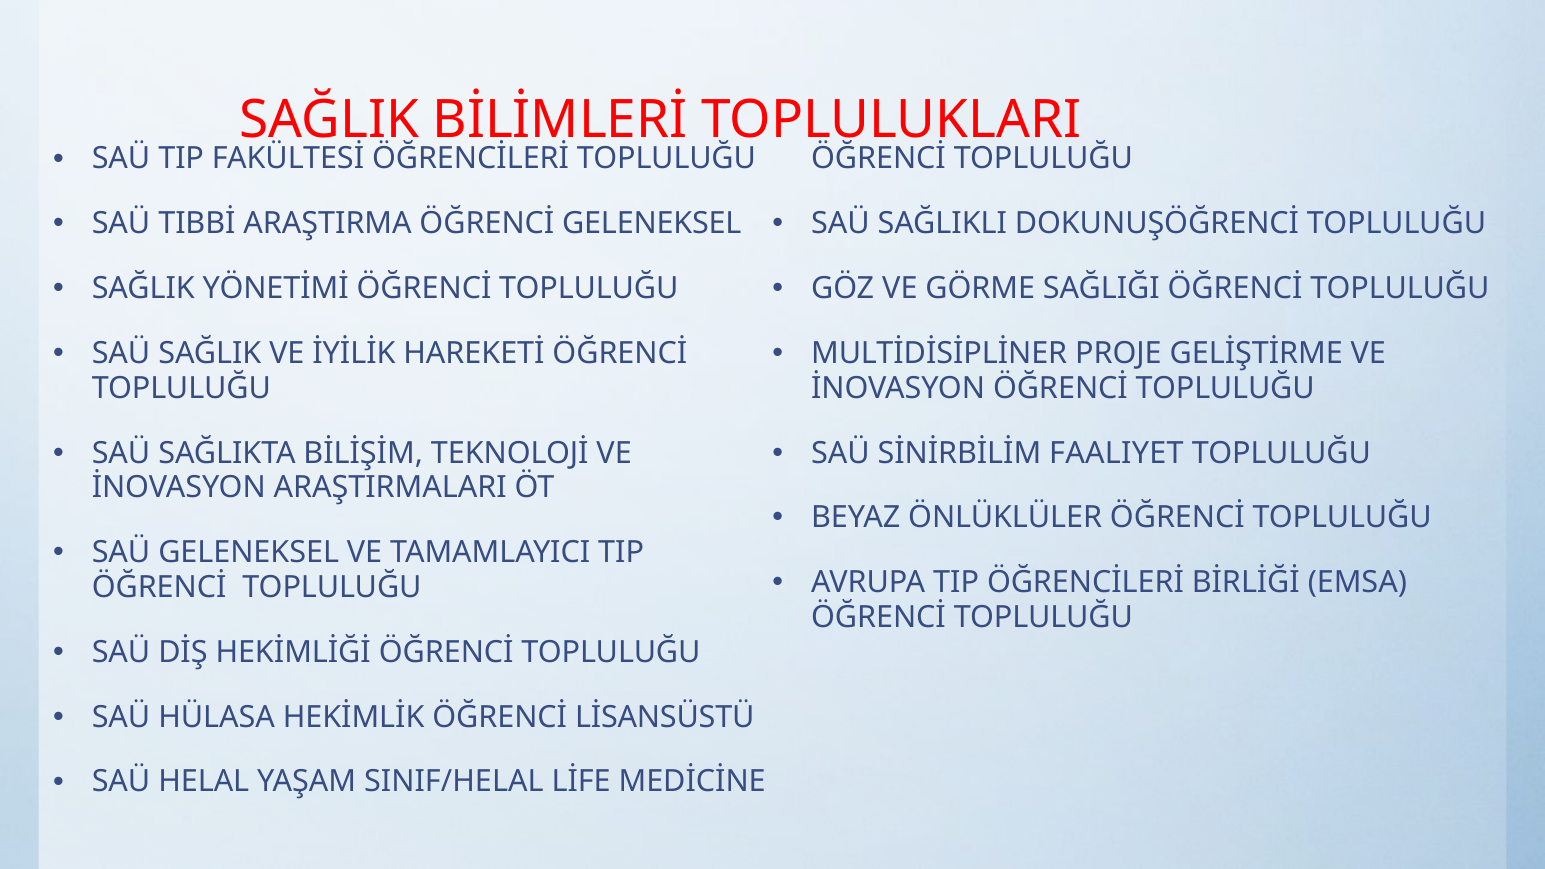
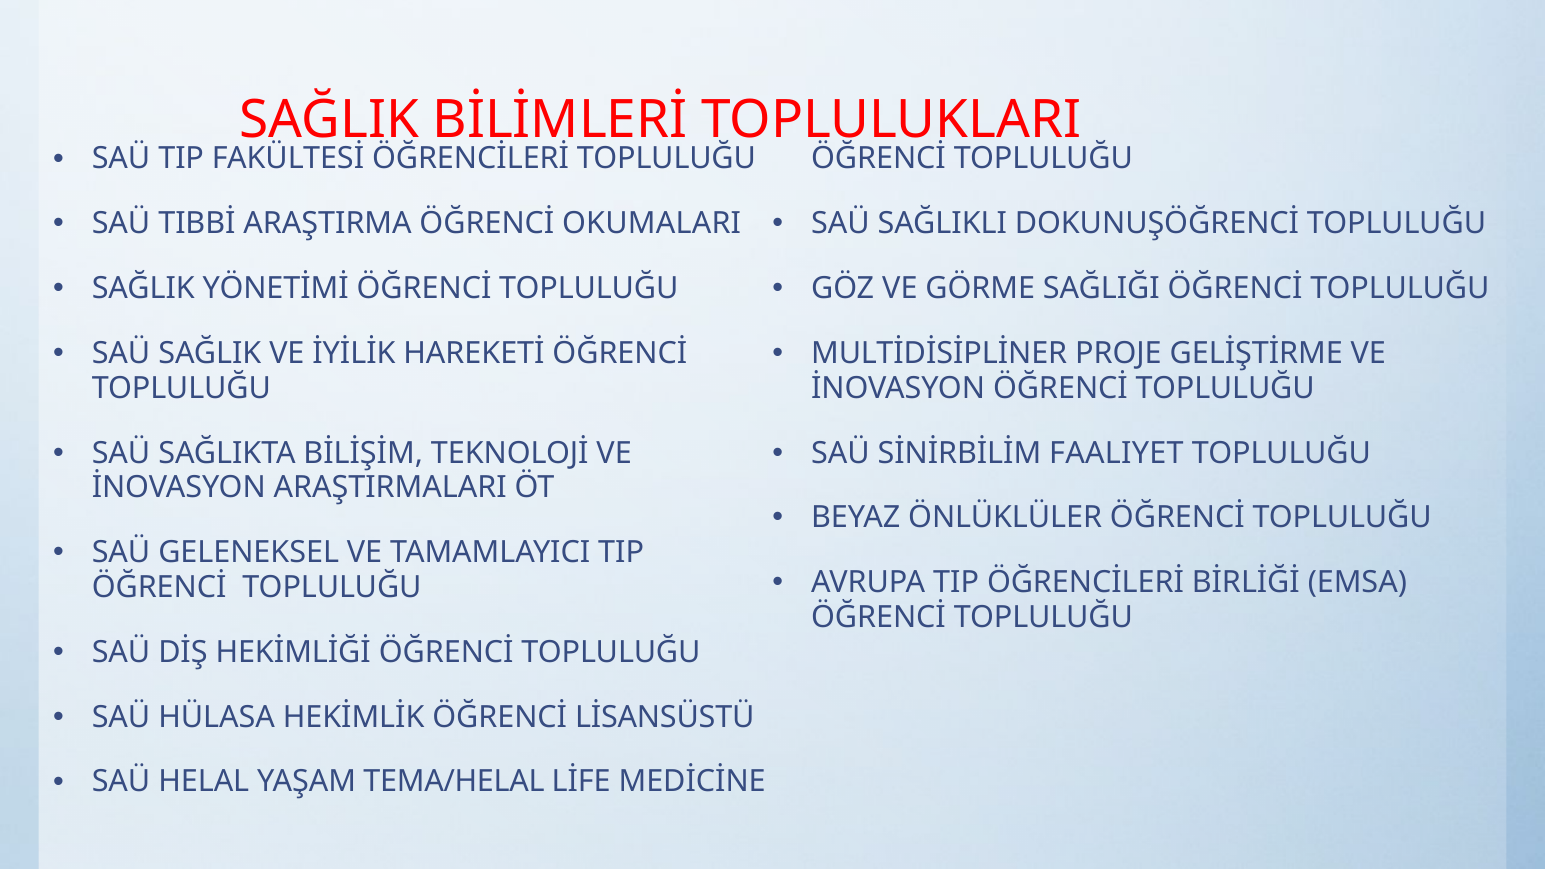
ÖĞRENCİ GELENEKSEL: GELENEKSEL -> OKUMALARI (652, 224)
SINIF/HELAL: SINIF/HELAL -> TEMA/HELAL (454, 782)
